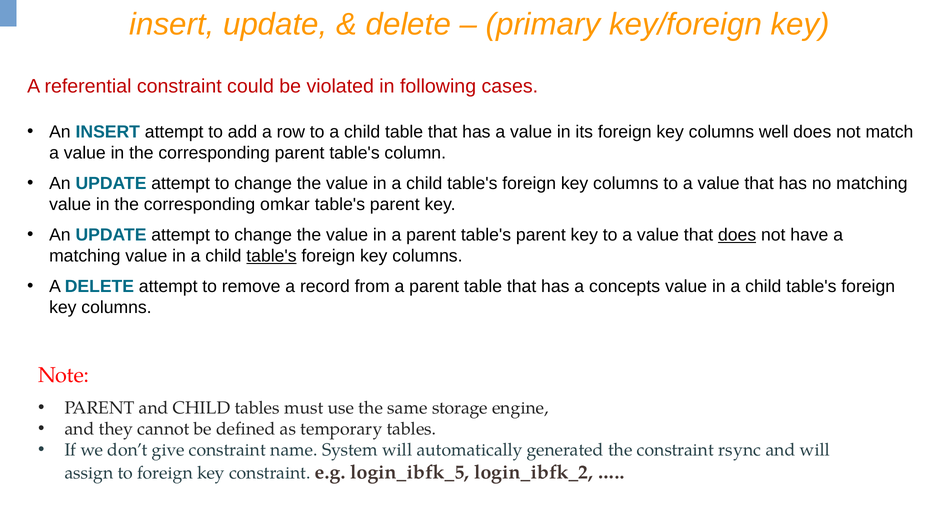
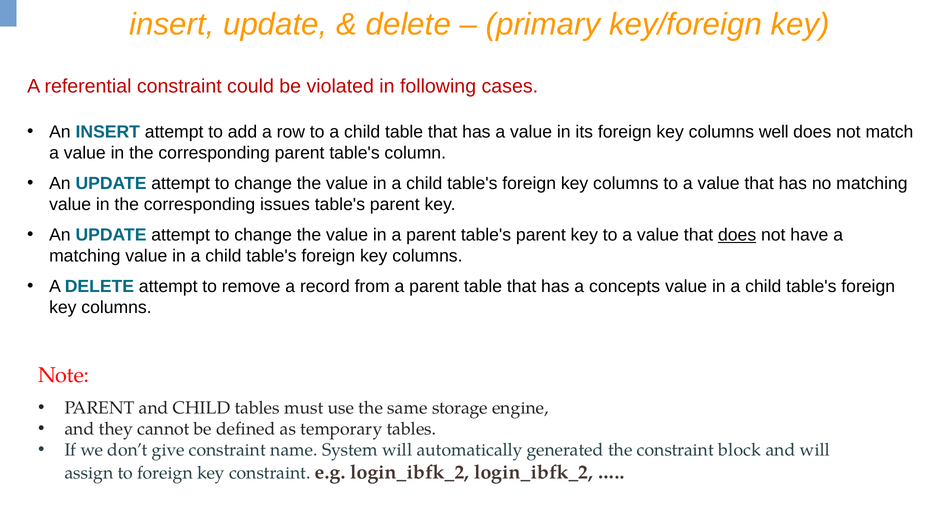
omkar: omkar -> issues (285, 205)
table's underline: present -> none (271, 256)
rsync: rsync -> block (740, 451)
e.g login_ibfk_5: login_ibfk_5 -> login_ibfk_2 (410, 473)
